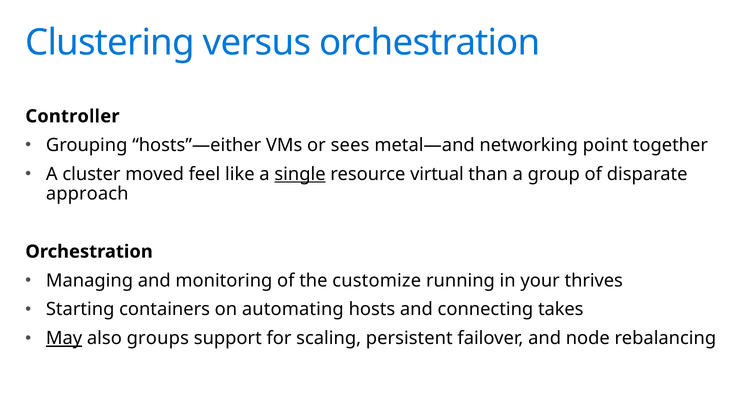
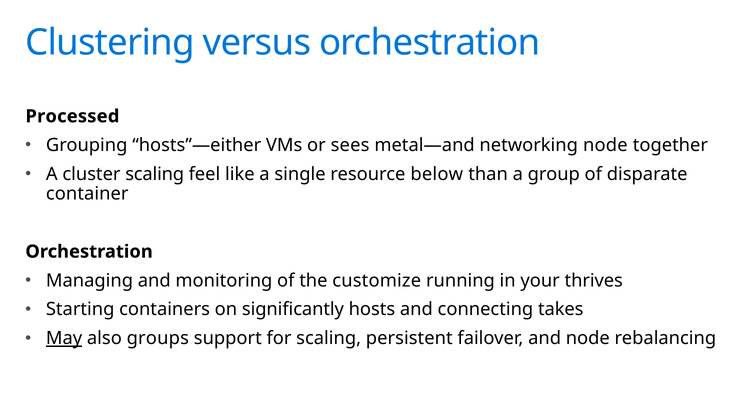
Controller: Controller -> Processed (72, 116)
networking point: point -> node (605, 145)
cluster moved: moved -> scaling (155, 174)
single underline: present -> none (300, 174)
virtual: virtual -> below (437, 174)
approach: approach -> container (87, 194)
automating: automating -> significantly (293, 310)
